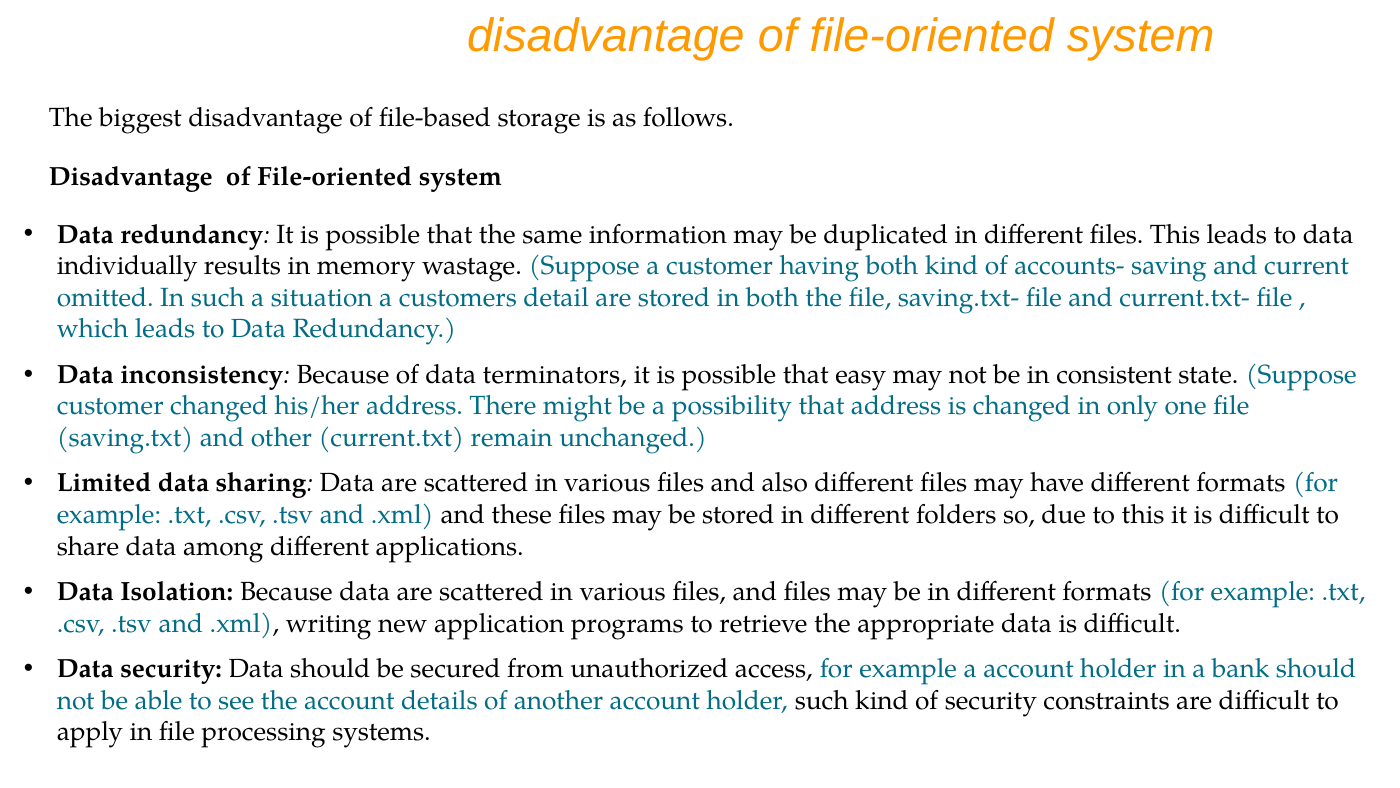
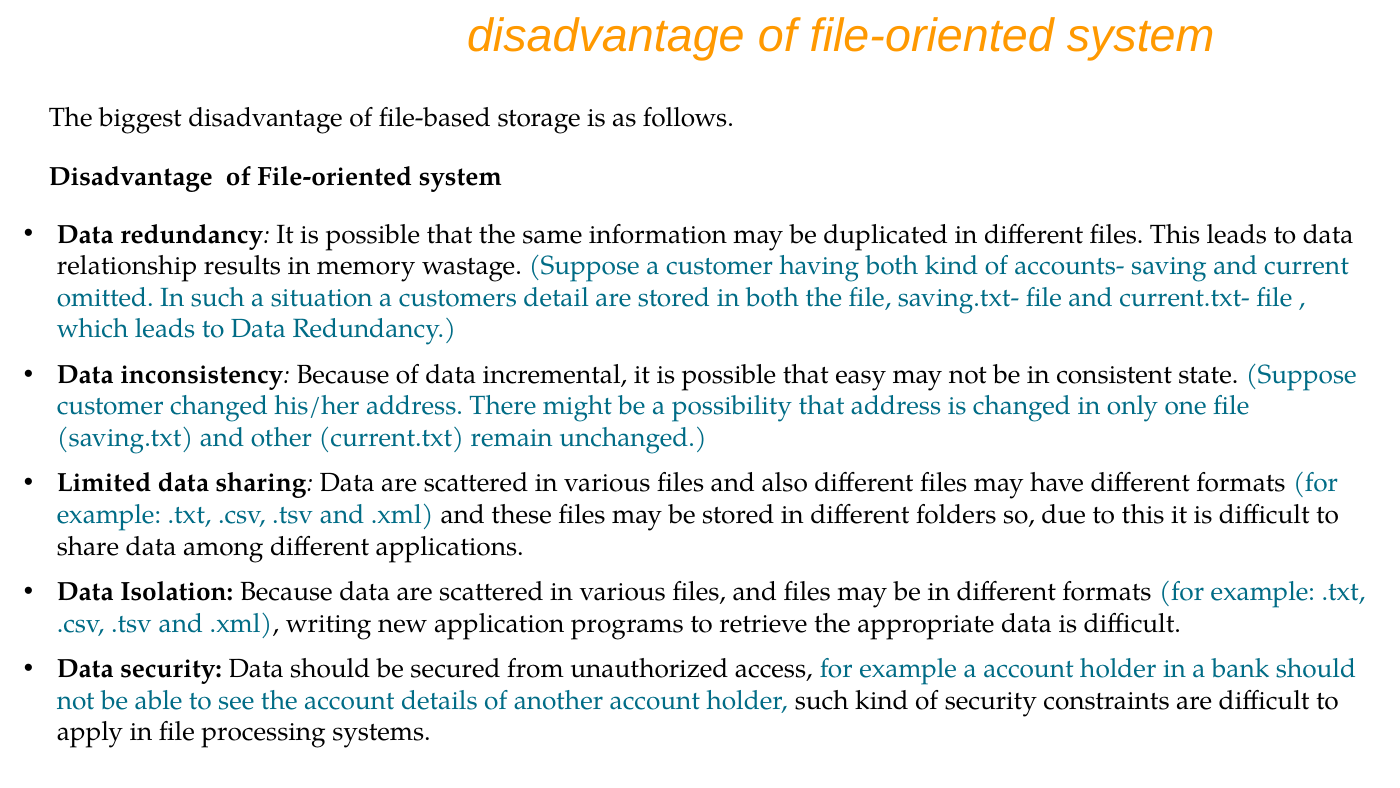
individually: individually -> relationship (127, 266)
terminators: terminators -> incremental (555, 375)
